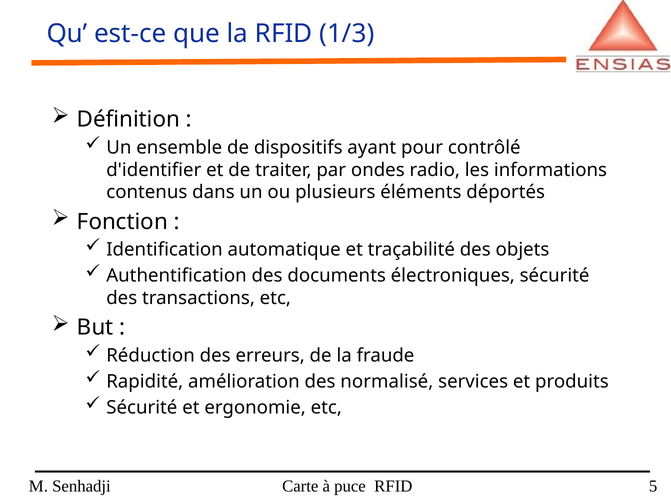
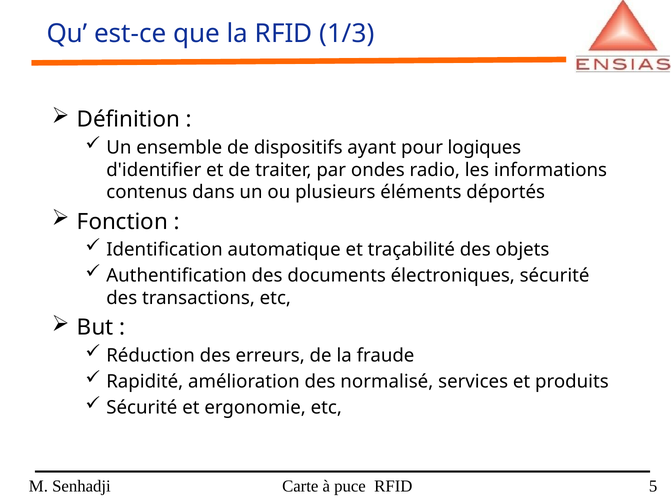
contrôlé: contrôlé -> logiques (484, 148)
